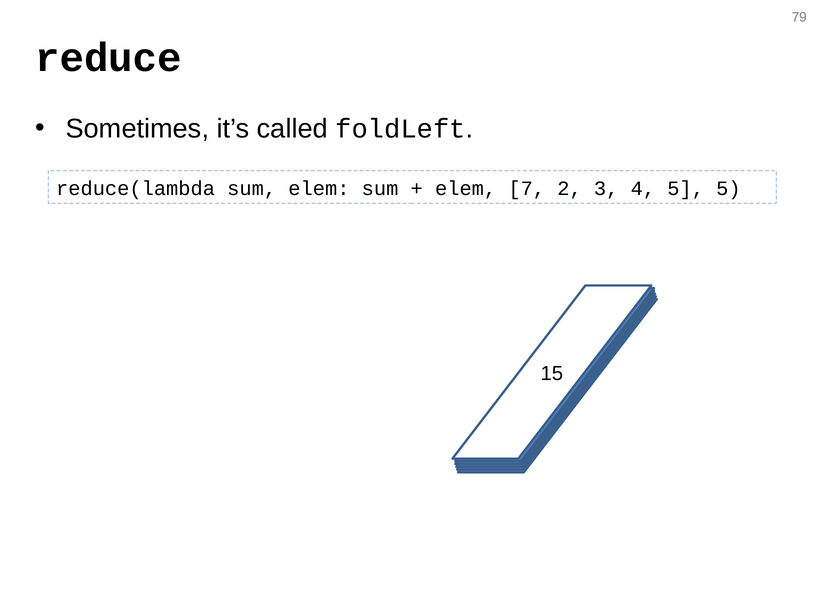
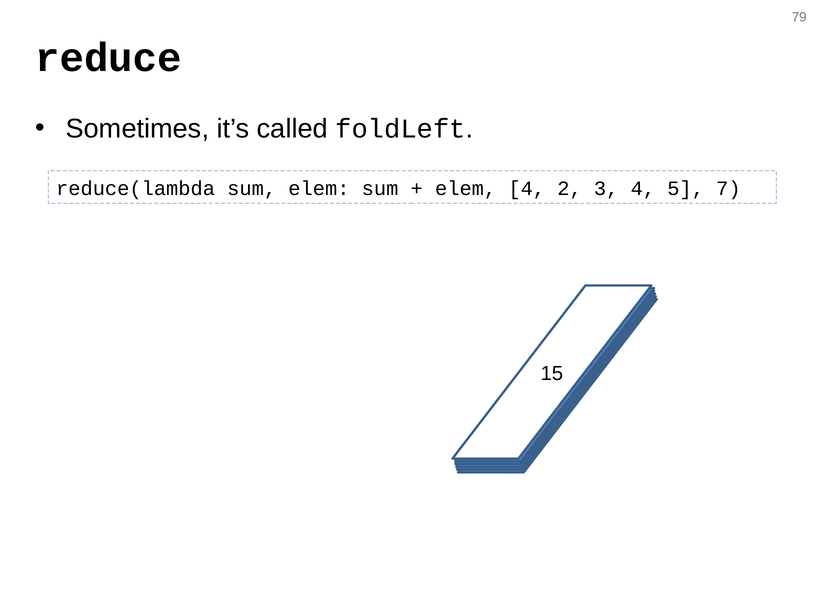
elem 7: 7 -> 4 (527, 188)
4 5 5: 5 -> 7 (728, 188)
